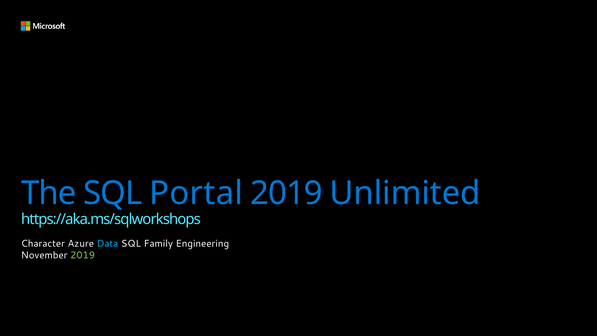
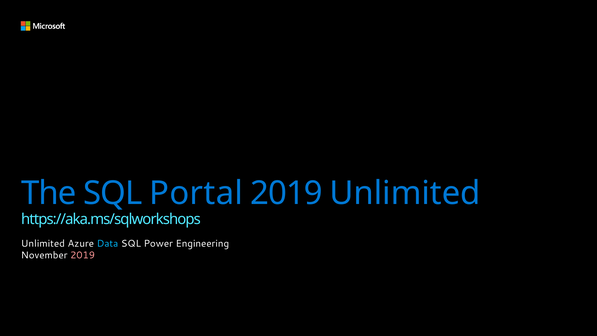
Character: Character -> Unlimited (43, 243)
Family: Family -> Power (158, 243)
2019 colour: light green -> pink (83, 255)
